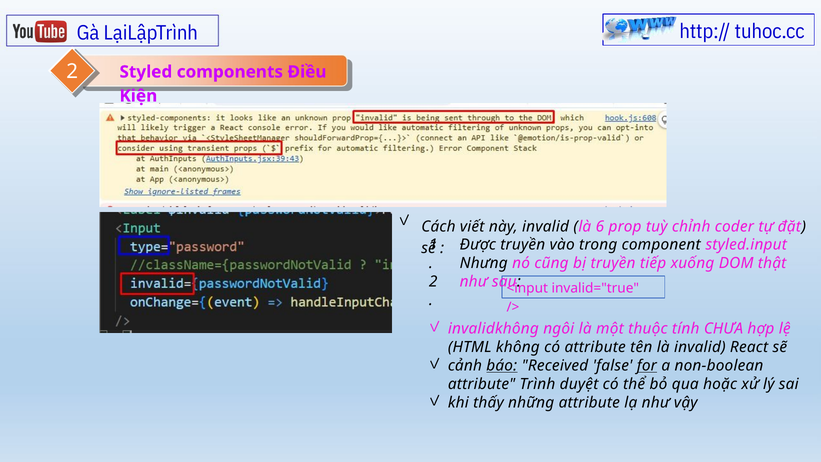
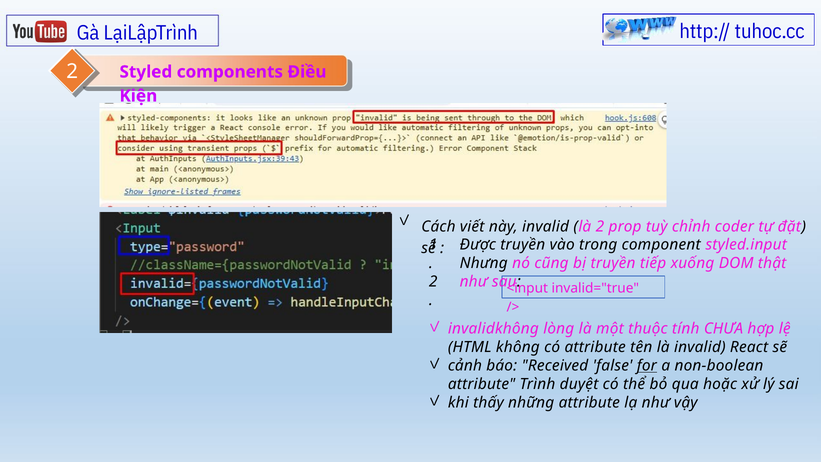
là 6: 6 -> 2 (600, 227)
ngôi: ngôi -> lòng (559, 329)
báo underline: present -> none (502, 366)
